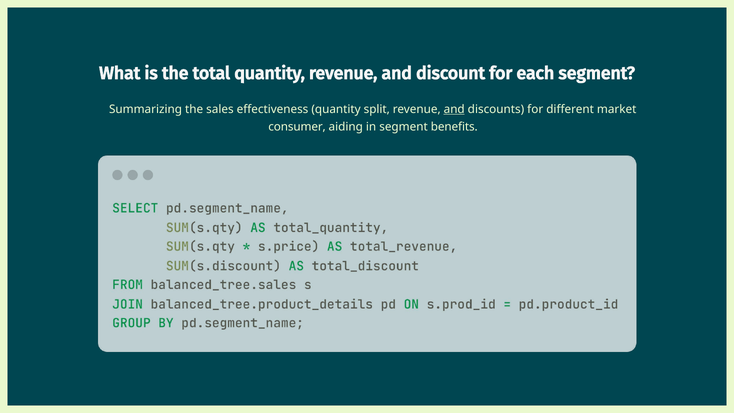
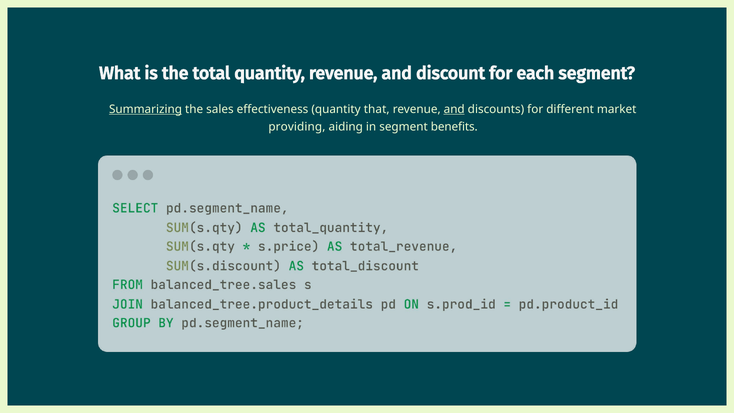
Summarizing underline: none -> present (146, 109)
split: split -> that (377, 109)
consumer: consumer -> providing (297, 127)
